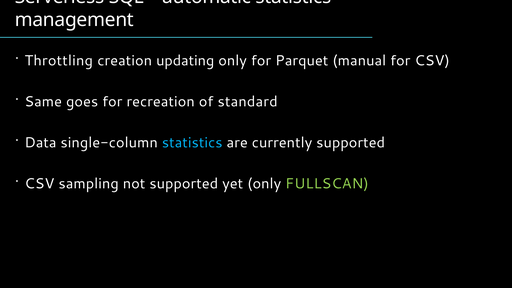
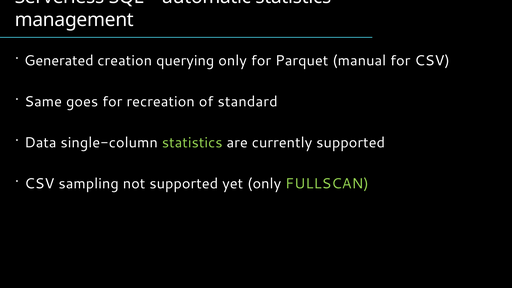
Throttling: Throttling -> Generated (59, 61)
updating: updating -> querying (185, 61)
statistics colour: light blue -> light green (192, 143)
